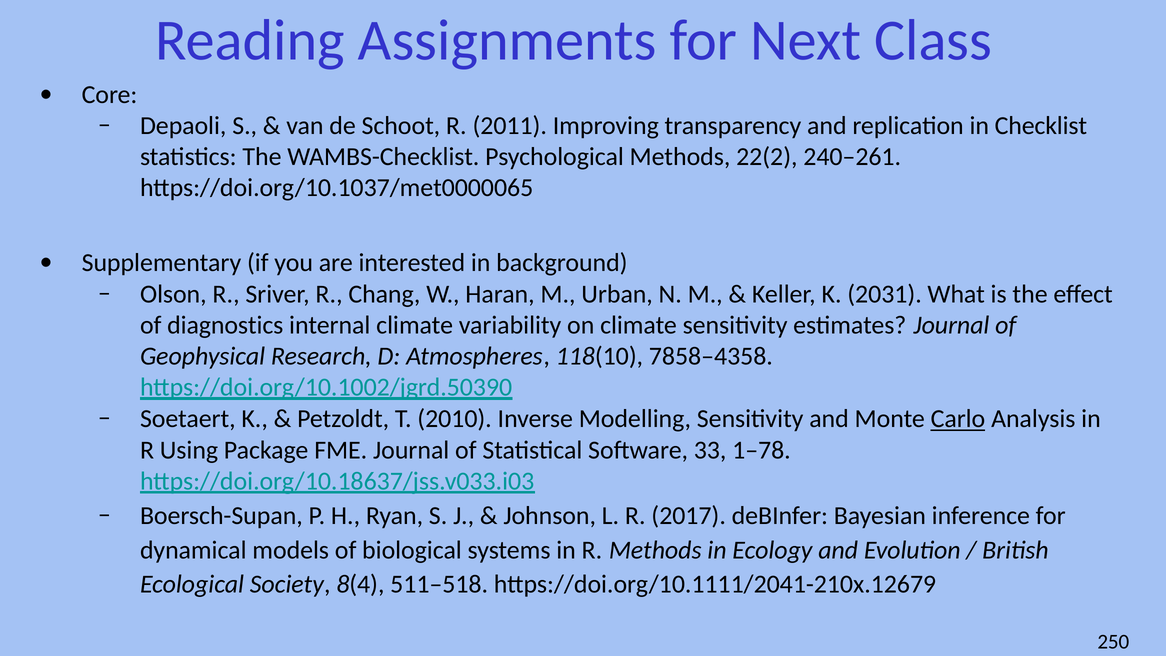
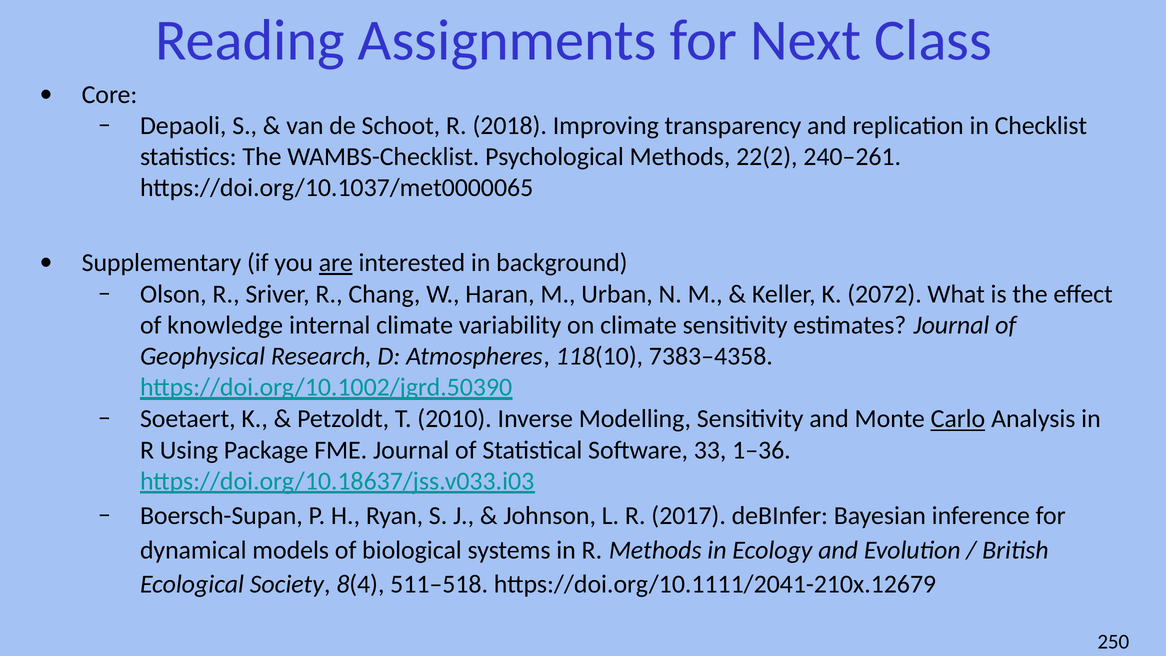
2011: 2011 -> 2018 (510, 126)
are underline: none -> present (336, 263)
2031: 2031 -> 2072 (885, 294)
diagnostics: diagnostics -> knowledge (225, 325)
7858–4358: 7858–4358 -> 7383–4358 (711, 356)
1–78: 1–78 -> 1–36 (761, 450)
